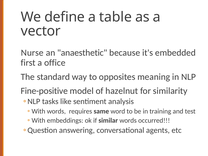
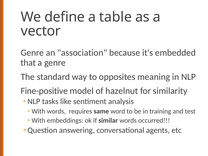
Nurse: Nurse -> Genre (32, 53)
anaesthetic: anaesthetic -> association (82, 53)
first: first -> that (28, 63)
a office: office -> genre (55, 63)
